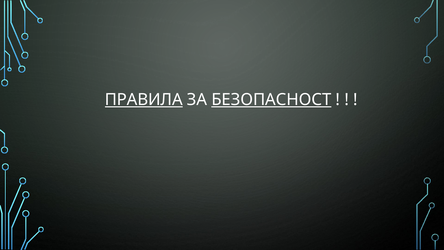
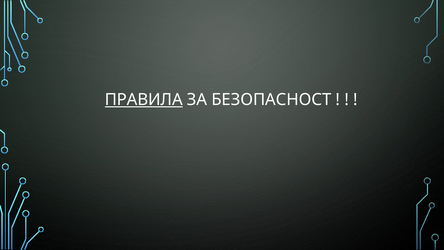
БЕЗОПАСНОСТ underline: present -> none (271, 100)
